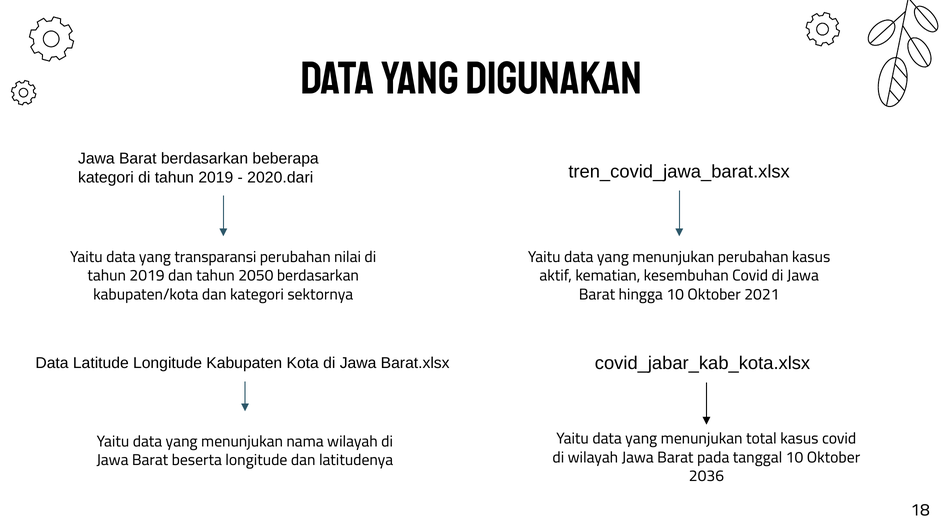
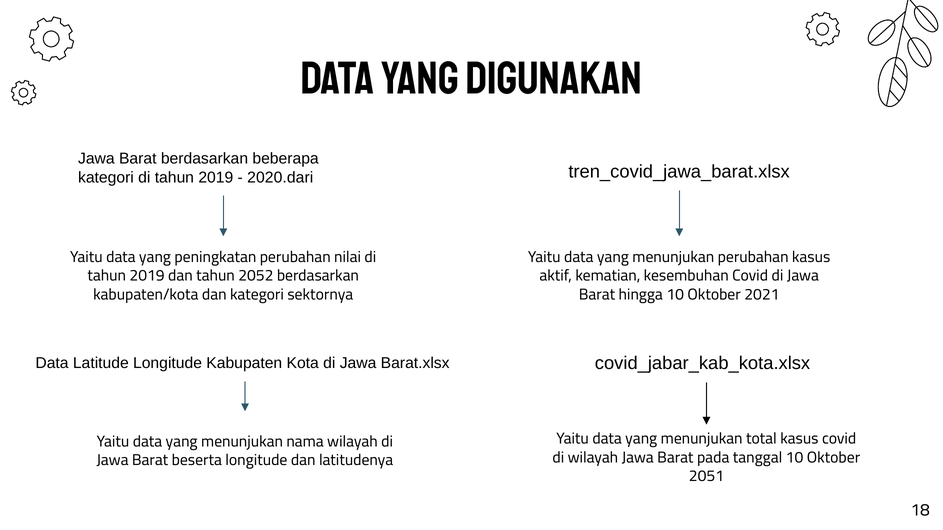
transparansi: transparansi -> peningkatan (215, 257)
2050: 2050 -> 2052 (256, 276)
2036: 2036 -> 2051 (706, 477)
